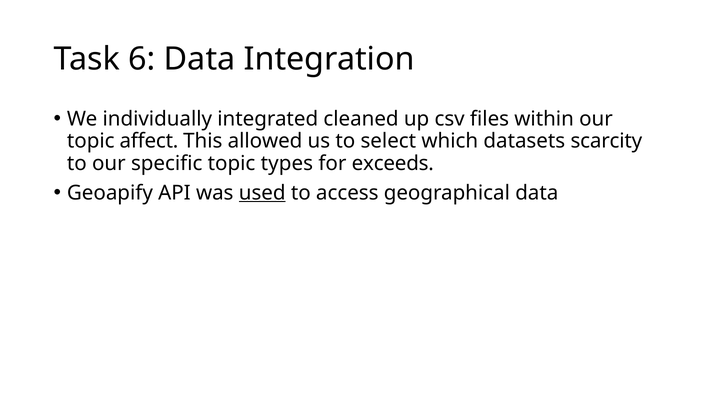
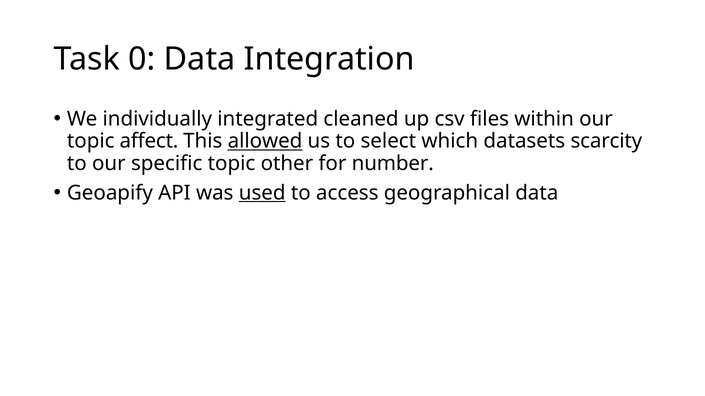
6: 6 -> 0 (142, 59)
allowed underline: none -> present (265, 141)
types: types -> other (287, 163)
exceeds: exceeds -> number (393, 163)
